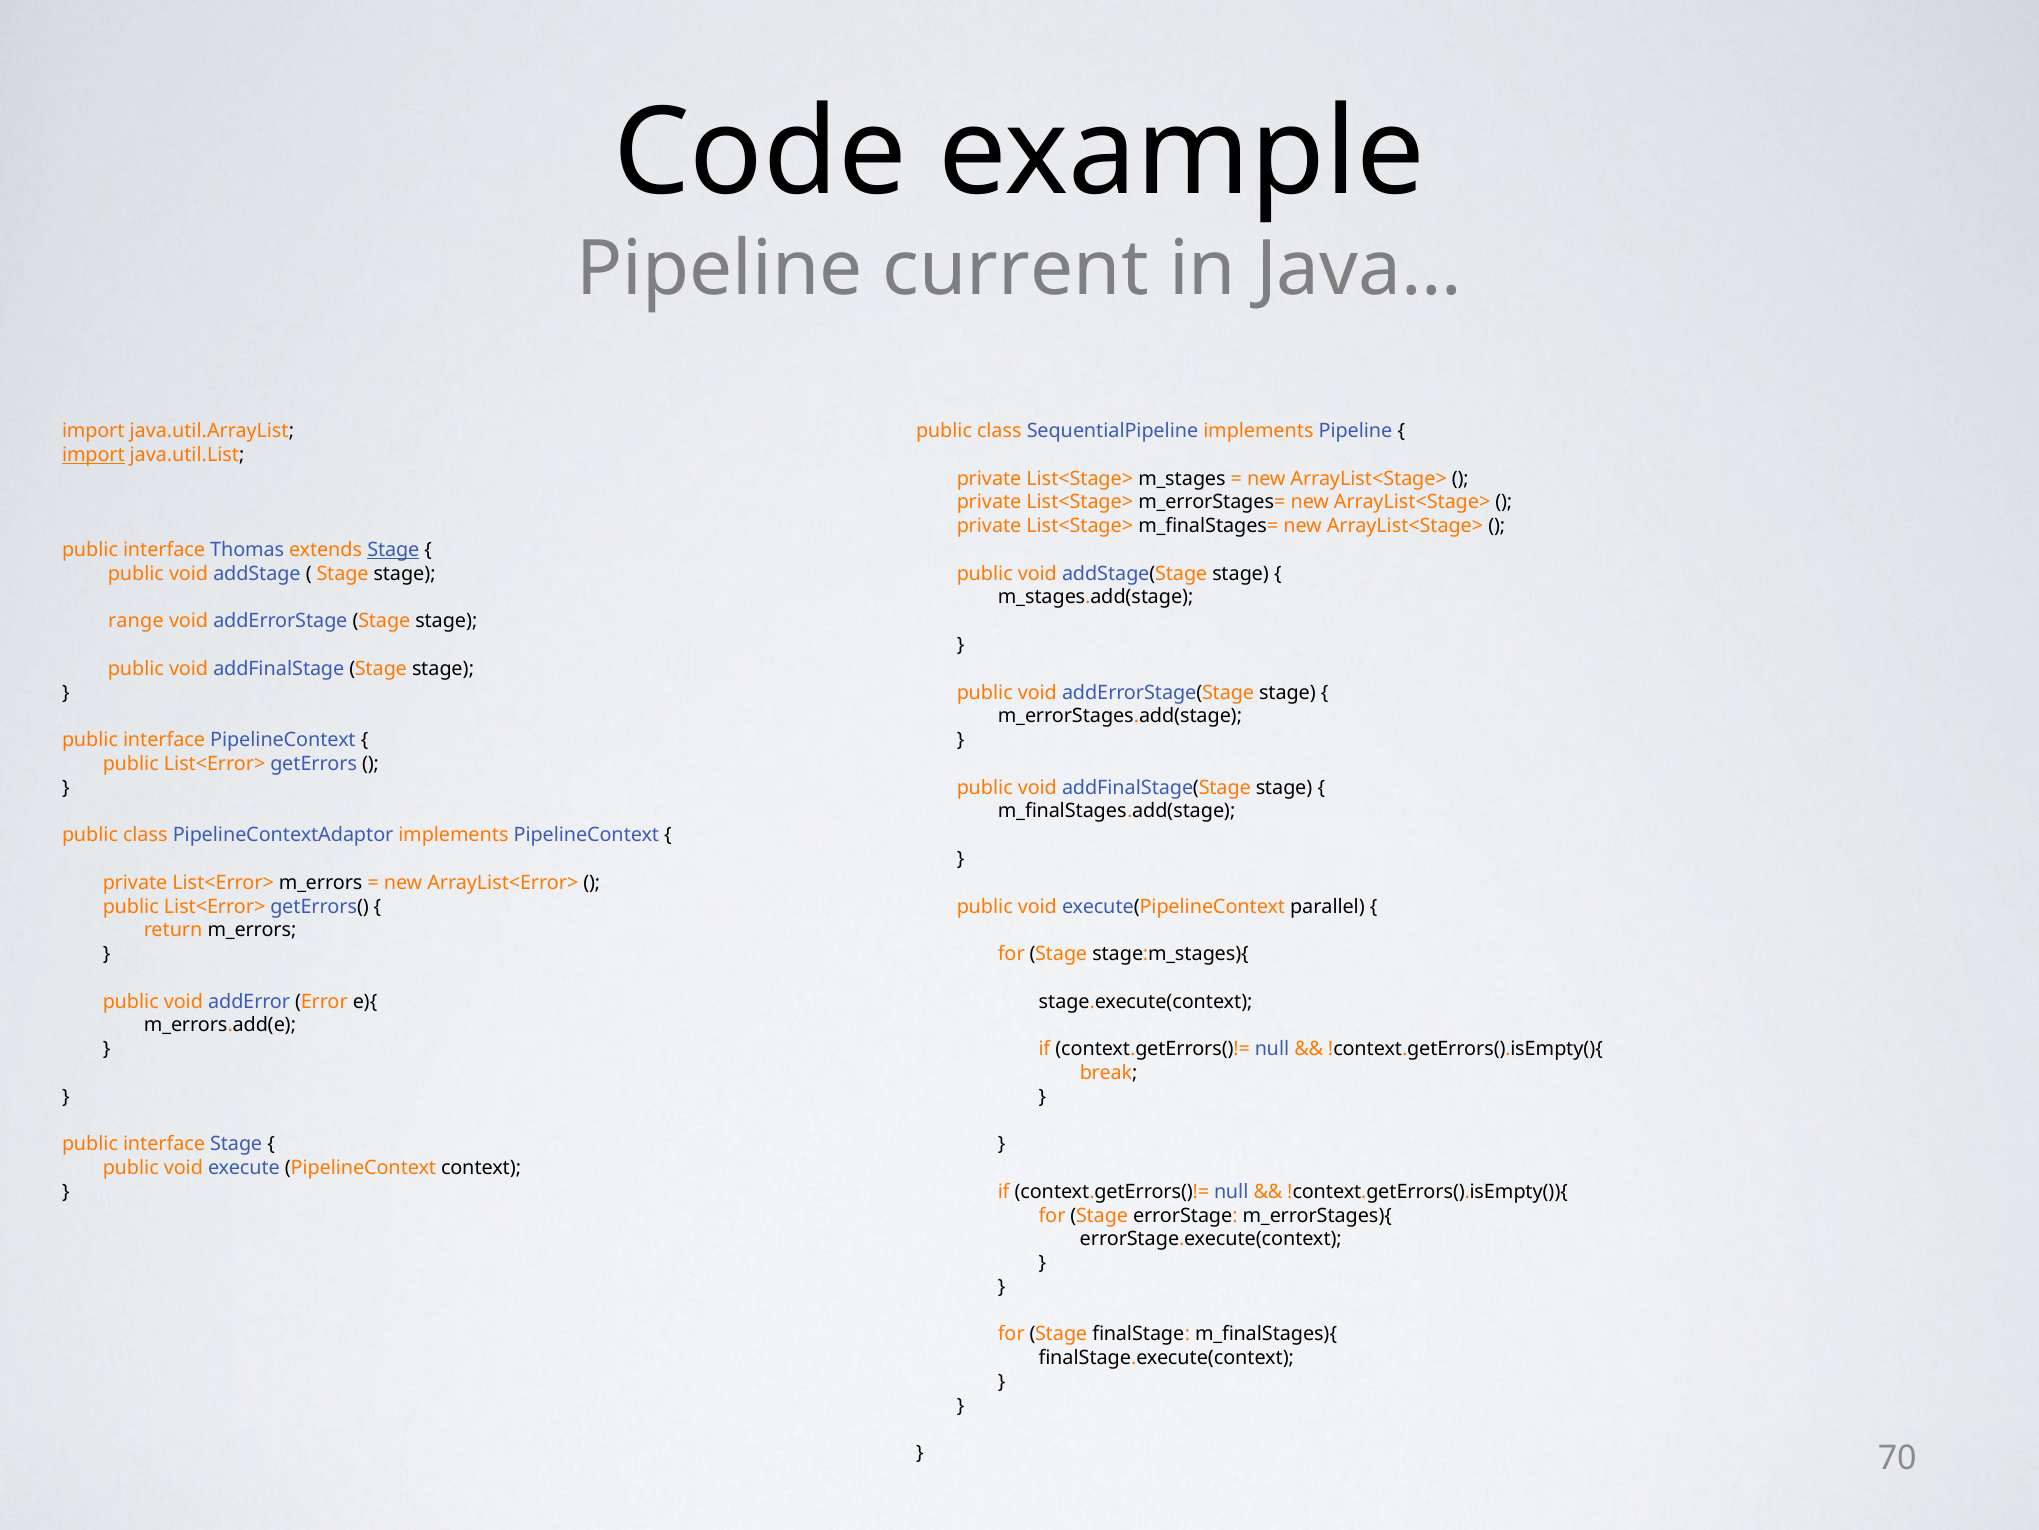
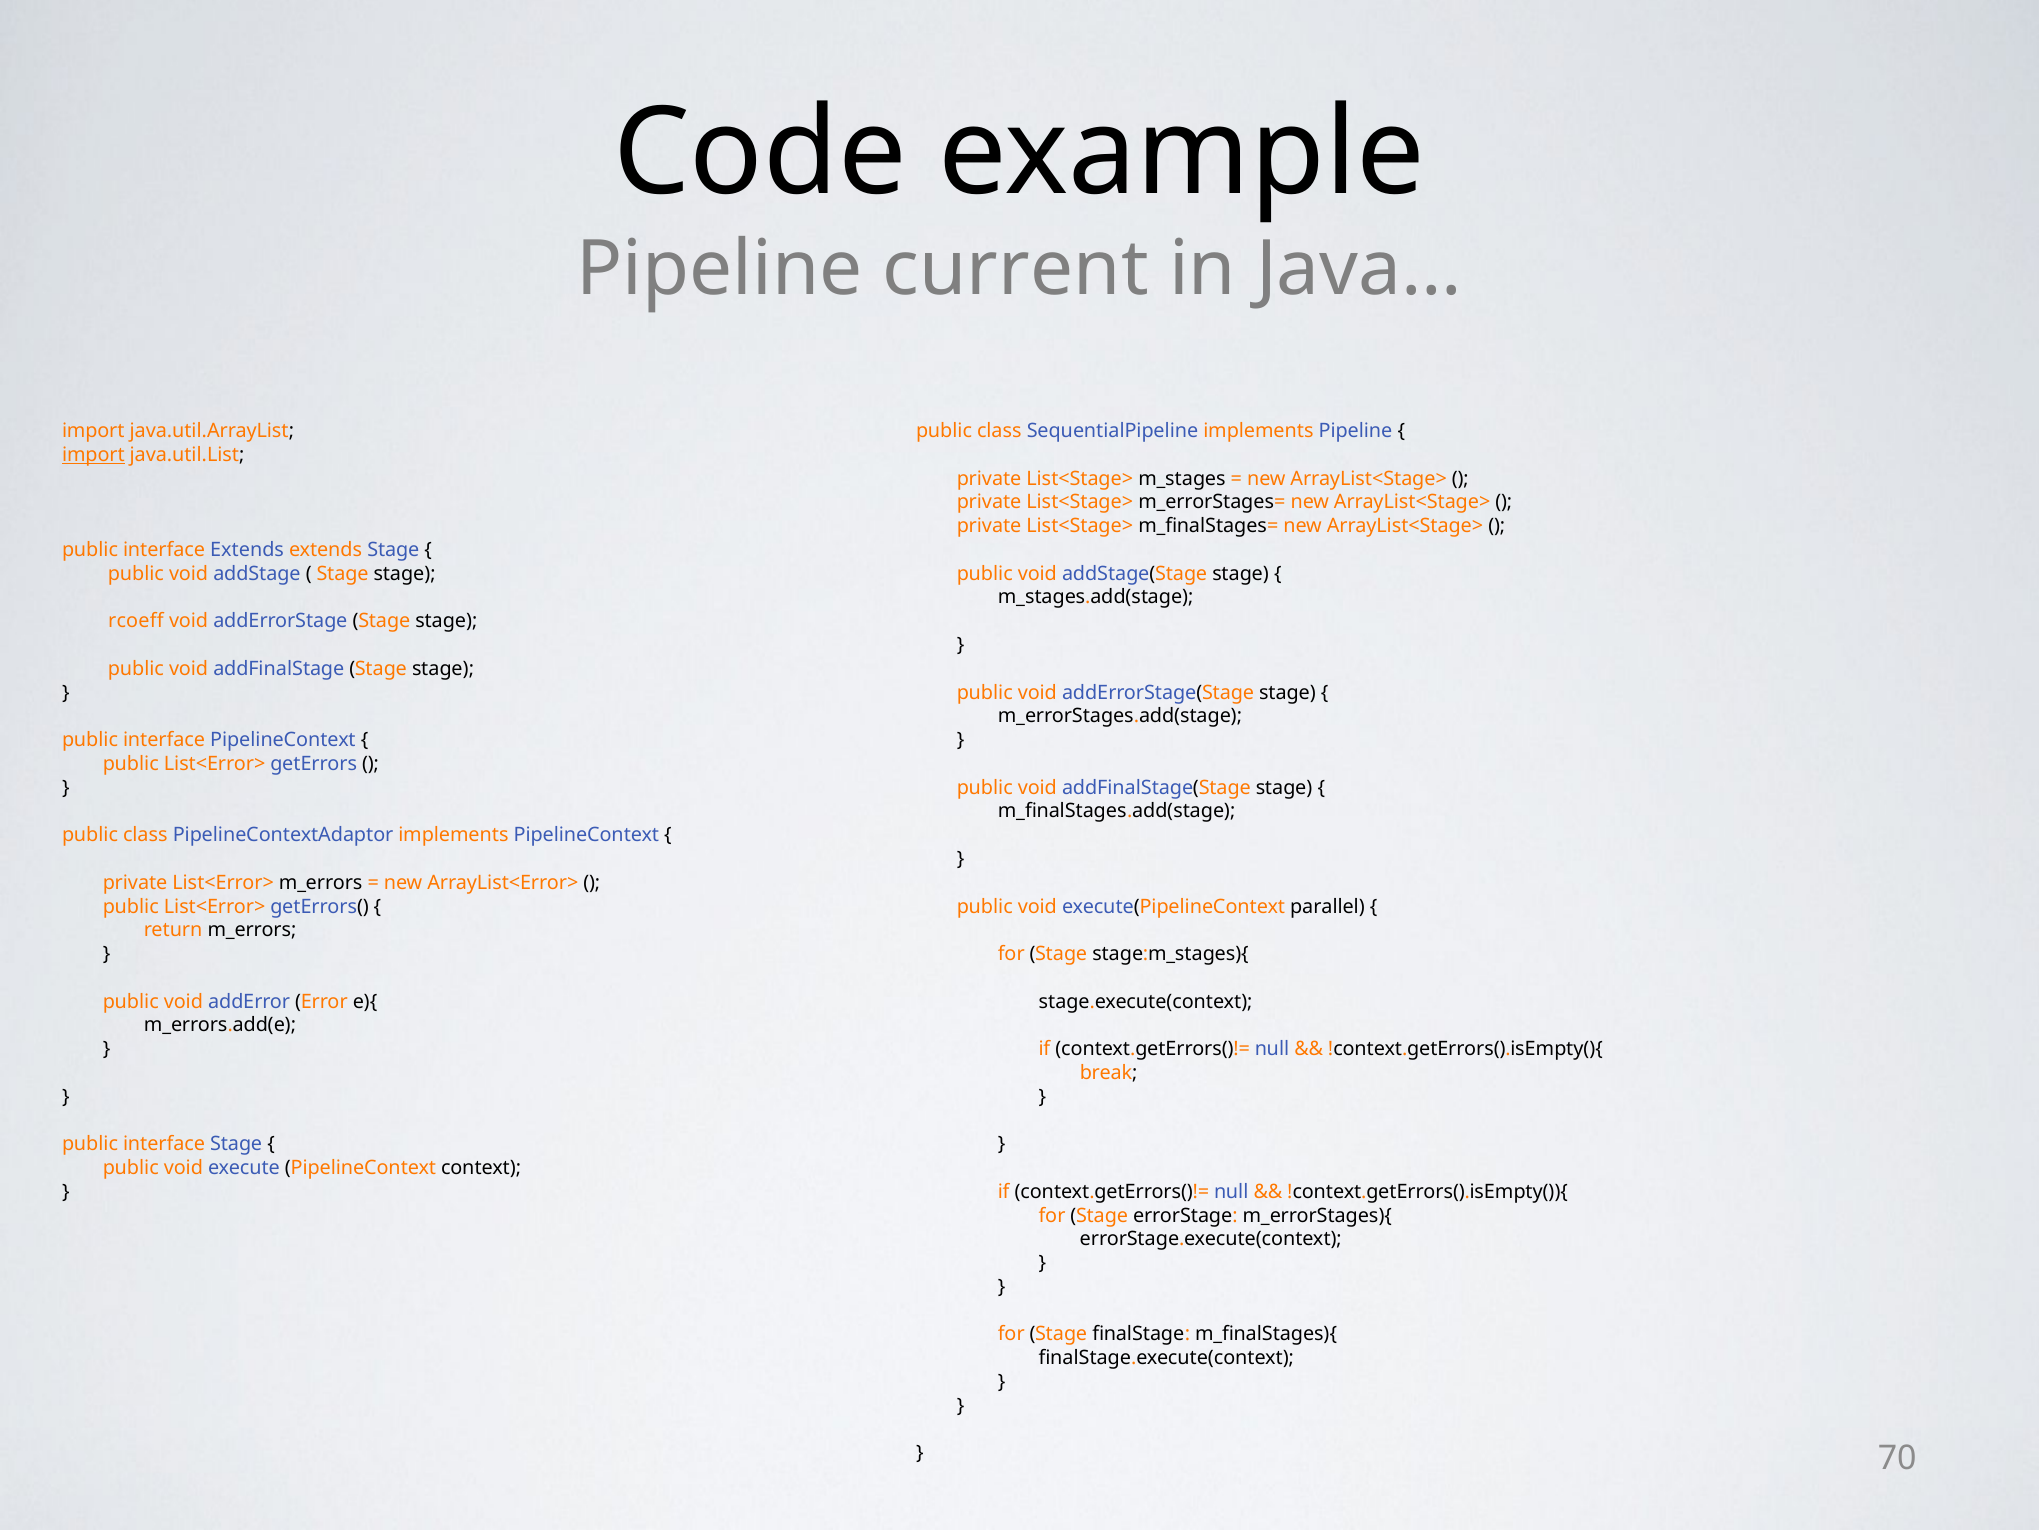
interface Thomas: Thomas -> Extends (247, 550)
Stage underline: present -> none (393, 550)
range: range -> rcoeff (136, 621)
